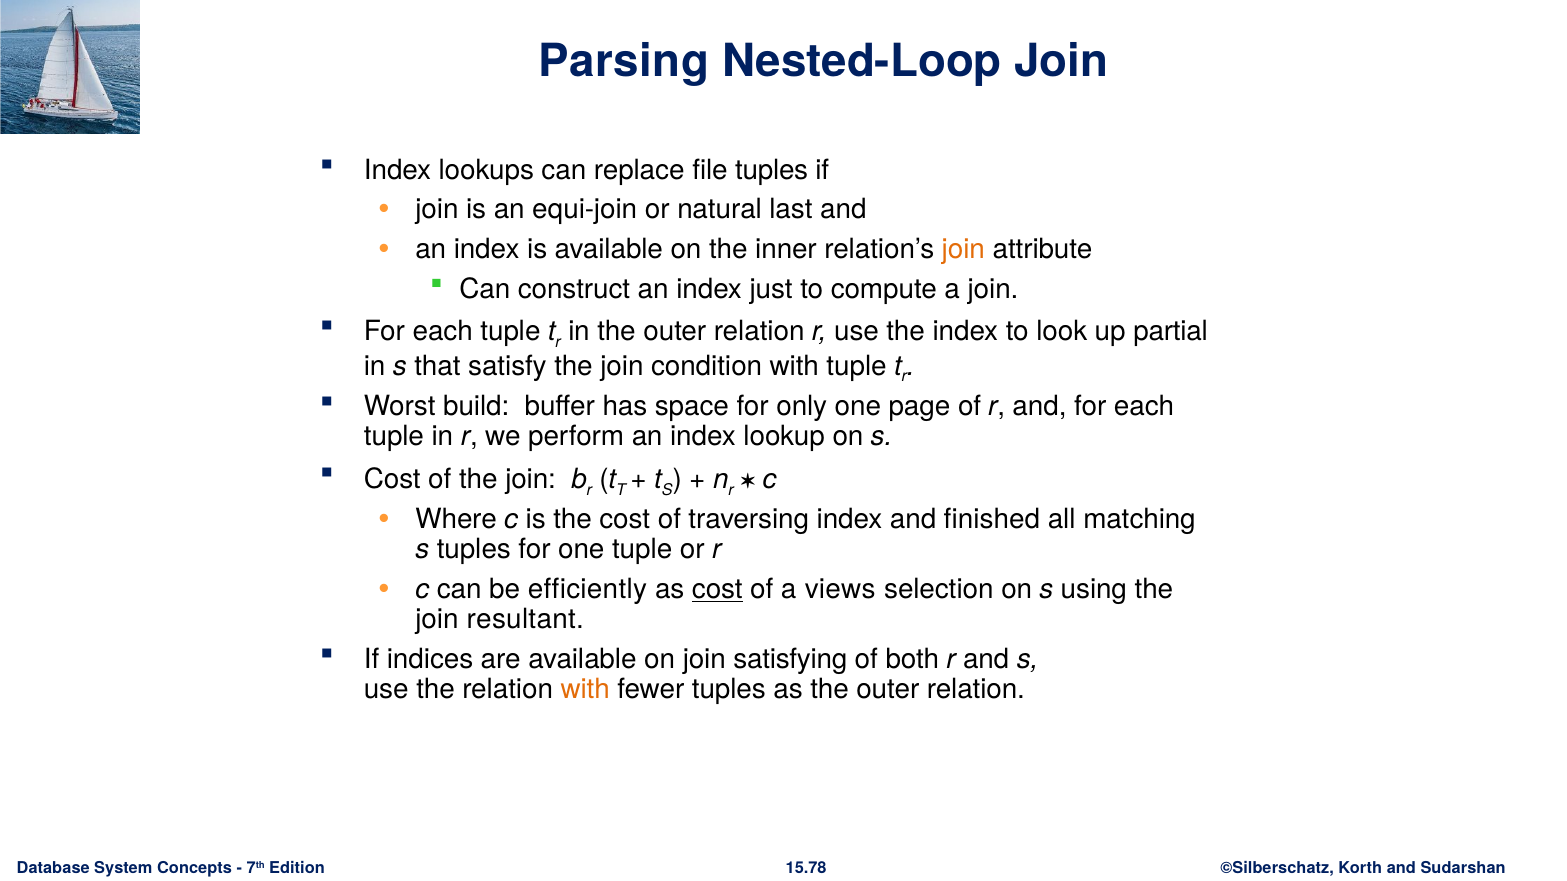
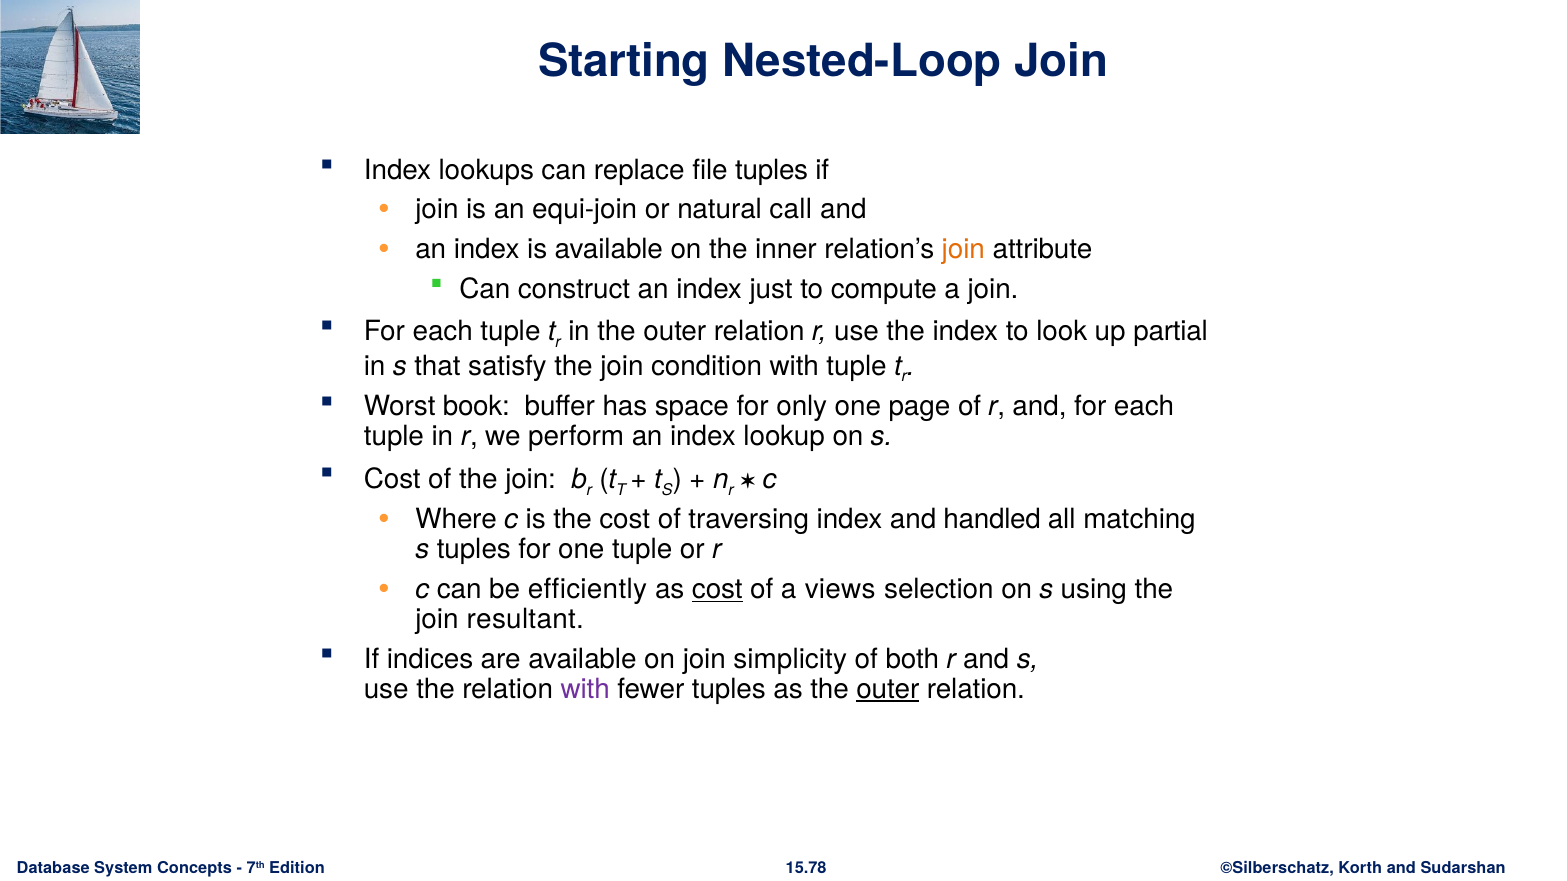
Parsing: Parsing -> Starting (624, 61)
last: last -> call (791, 210)
build: build -> book (476, 407)
finished: finished -> handled (992, 520)
satisfying: satisfying -> simplicity (790, 659)
with colour: orange -> purple (585, 689)
outer underline: none -> present (888, 689)
